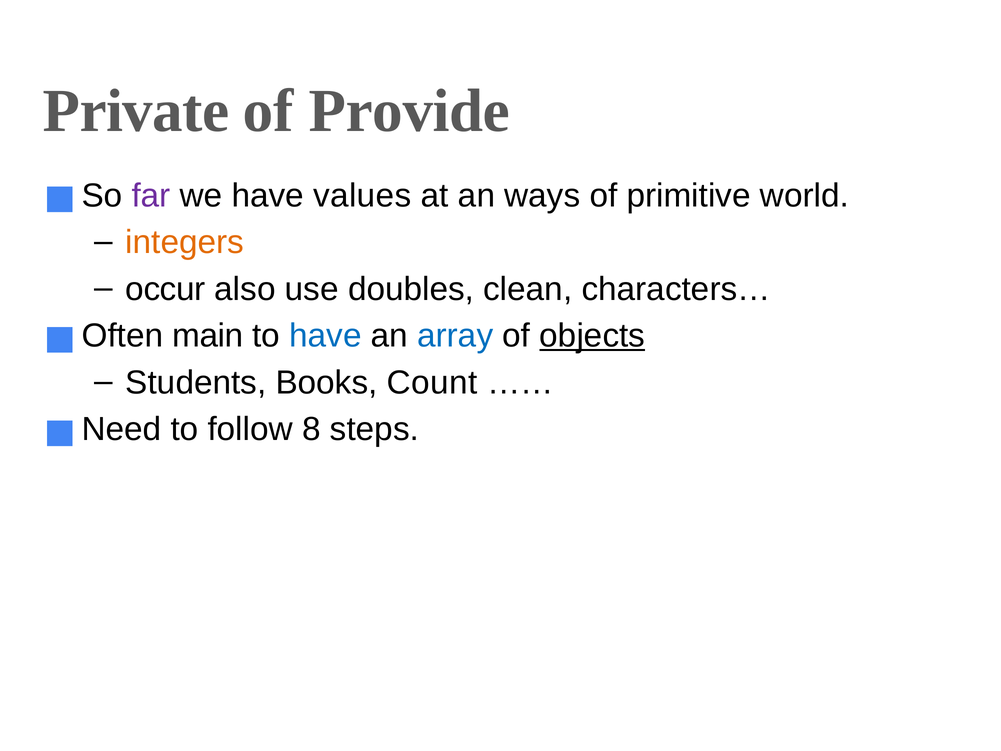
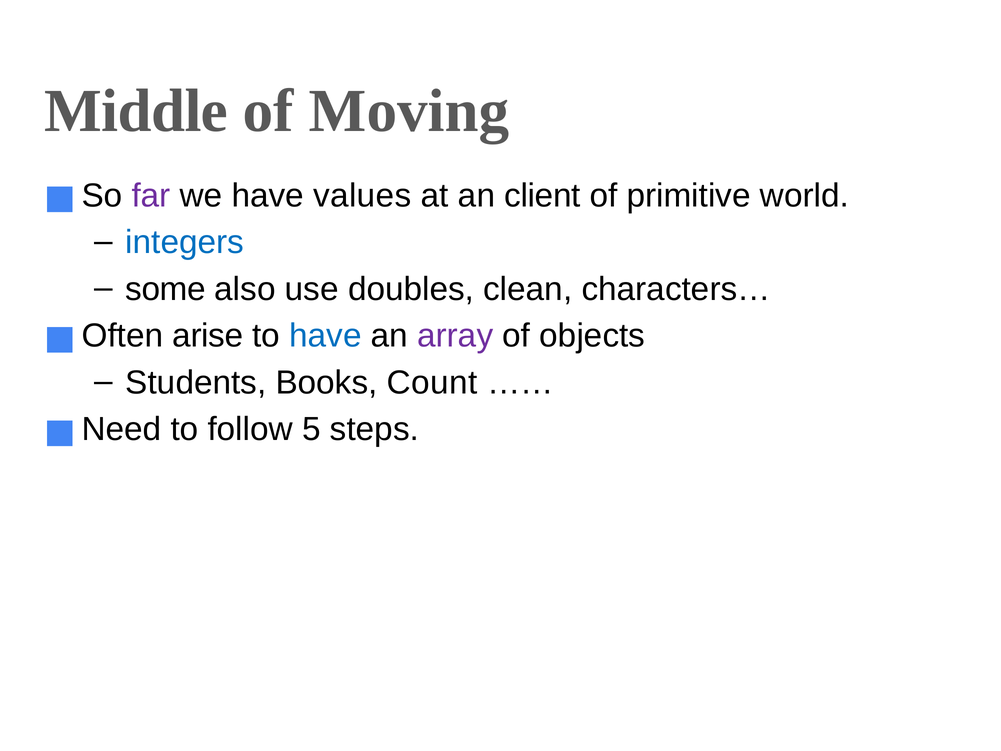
Private: Private -> Middle (136, 111)
Provide: Provide -> Moving (409, 111)
ways: ways -> client (542, 196)
integers colour: orange -> blue (185, 242)
occur: occur -> some (165, 289)
main: main -> arise (208, 336)
array colour: blue -> purple (455, 336)
objects underline: present -> none (592, 336)
8: 8 -> 5 (311, 429)
